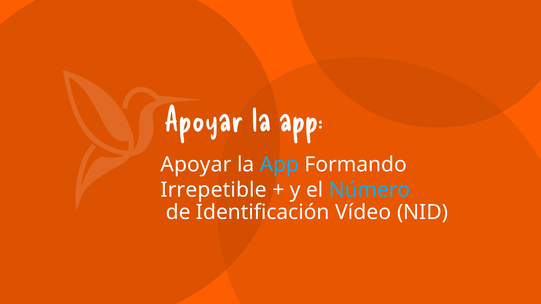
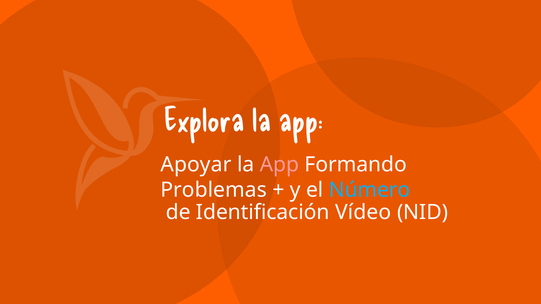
Apoyar: Apoyar -> Explora (204, 121)
App colour: light blue -> pink (279, 165)
Irrepetible: Irrepetible -> Problemas (214, 190)
